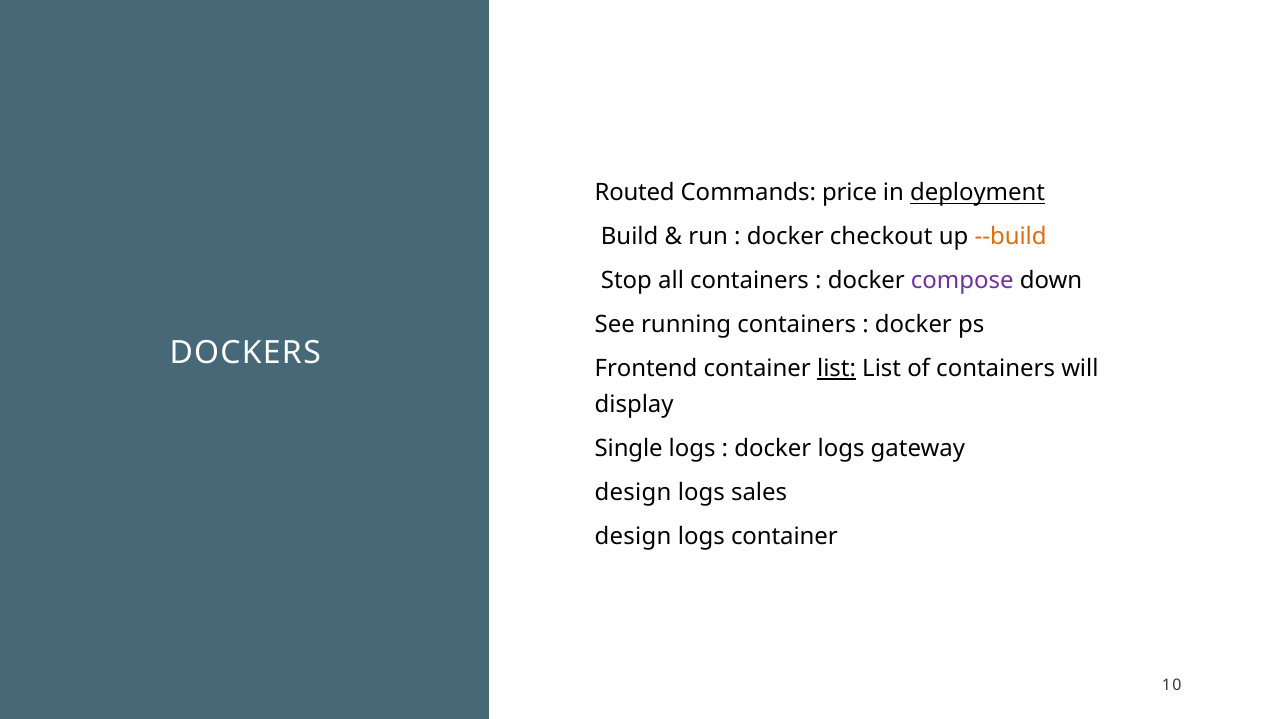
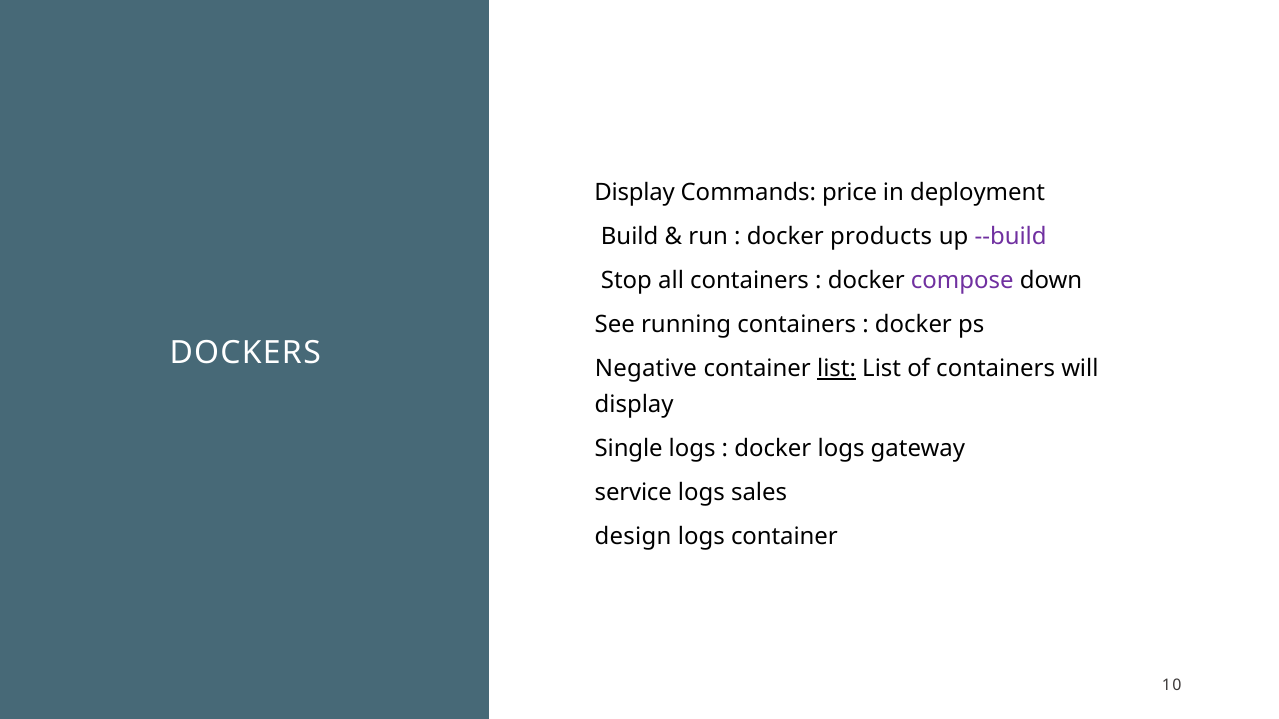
Routed: Routed -> Display (635, 193)
deployment underline: present -> none (978, 193)
checkout: checkout -> products (881, 237)
--build colour: orange -> purple (1011, 237)
Frontend: Frontend -> Negative (646, 369)
design: design -> service (633, 493)
